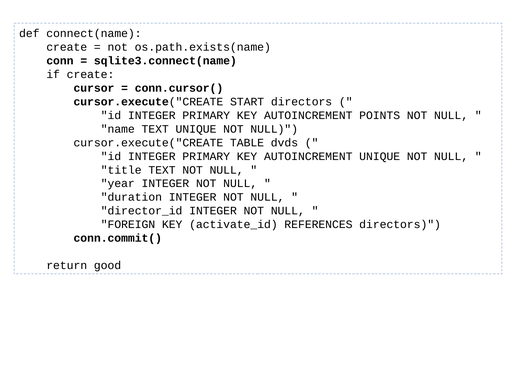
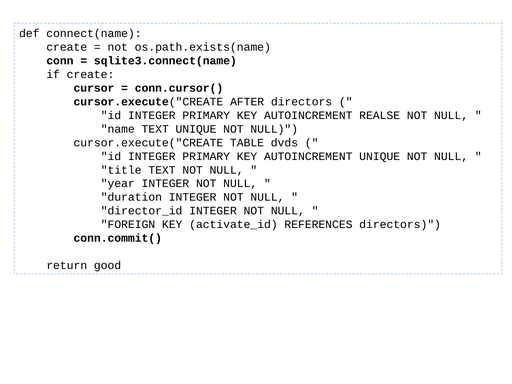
START: START -> AFTER (247, 102)
POINTS: POINTS -> REALSE (380, 115)
